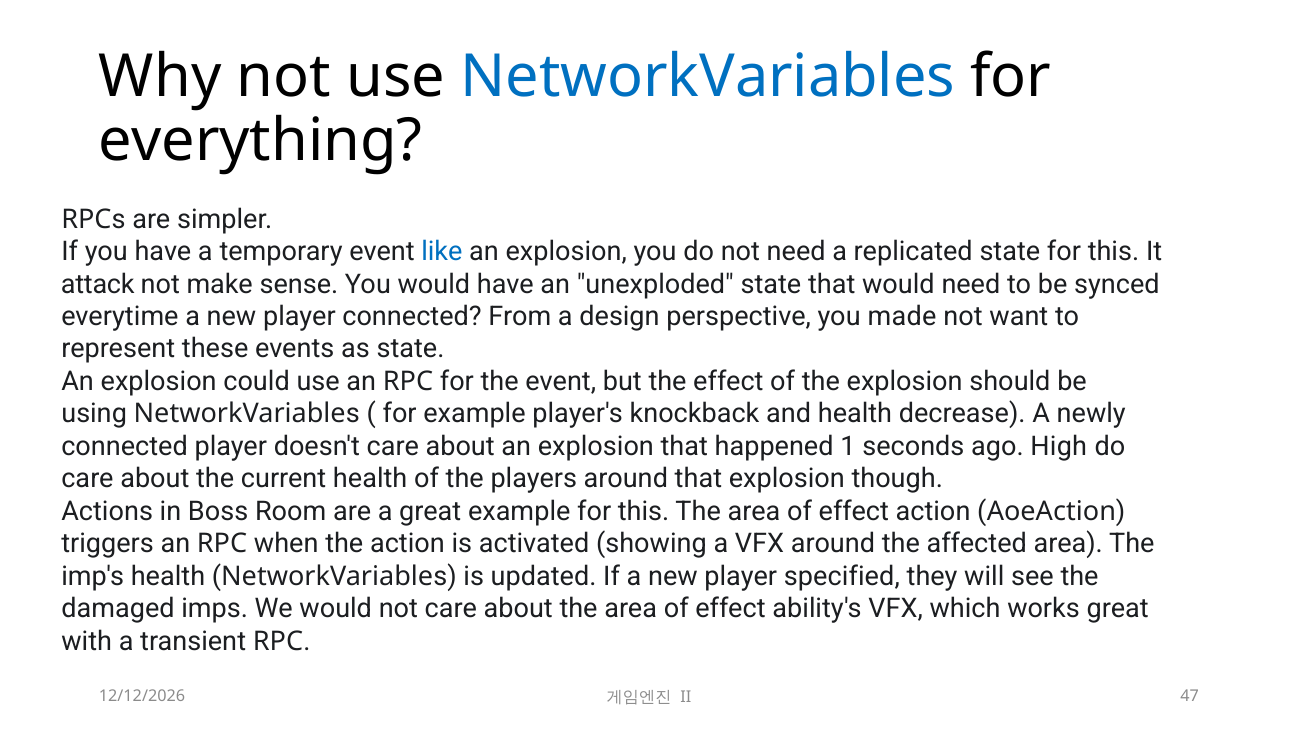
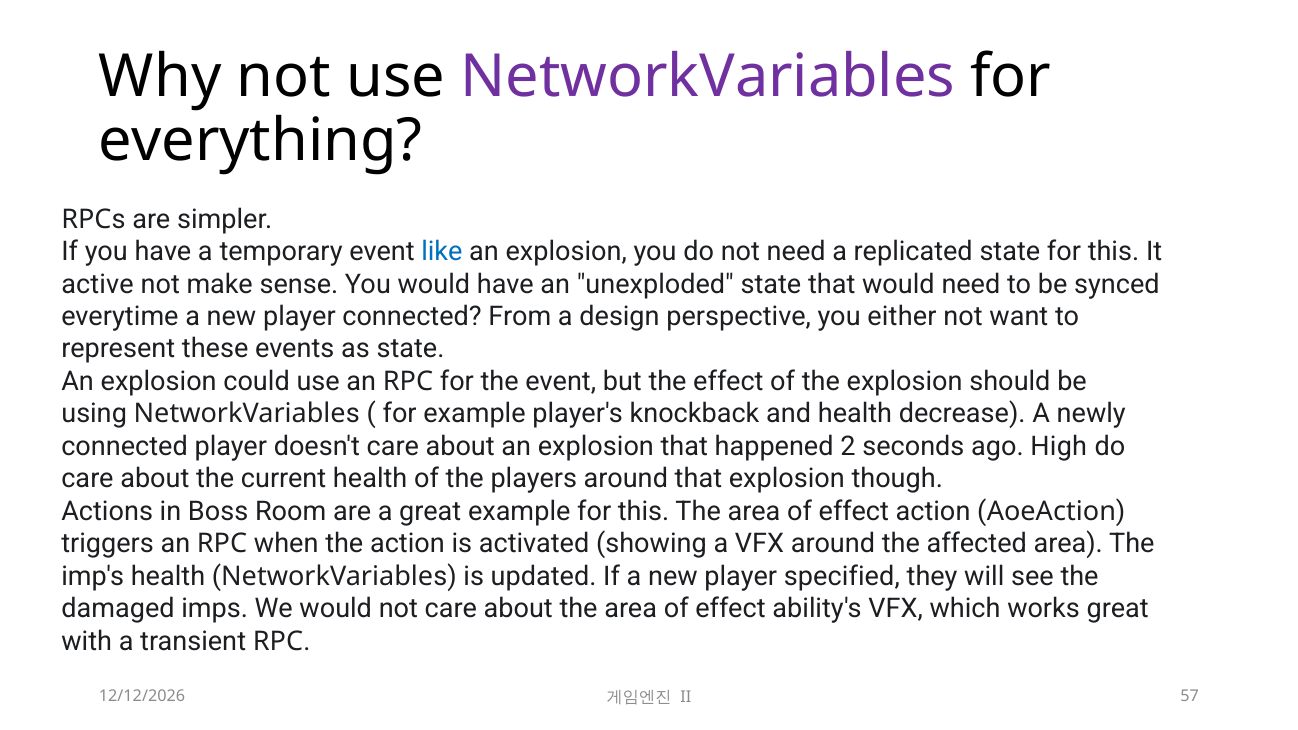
NetworkVariables colour: blue -> purple (708, 77)
attack: attack -> active (98, 284)
made: made -> either (902, 317)
1: 1 -> 2 (848, 446)
47: 47 -> 57 (1190, 696)
